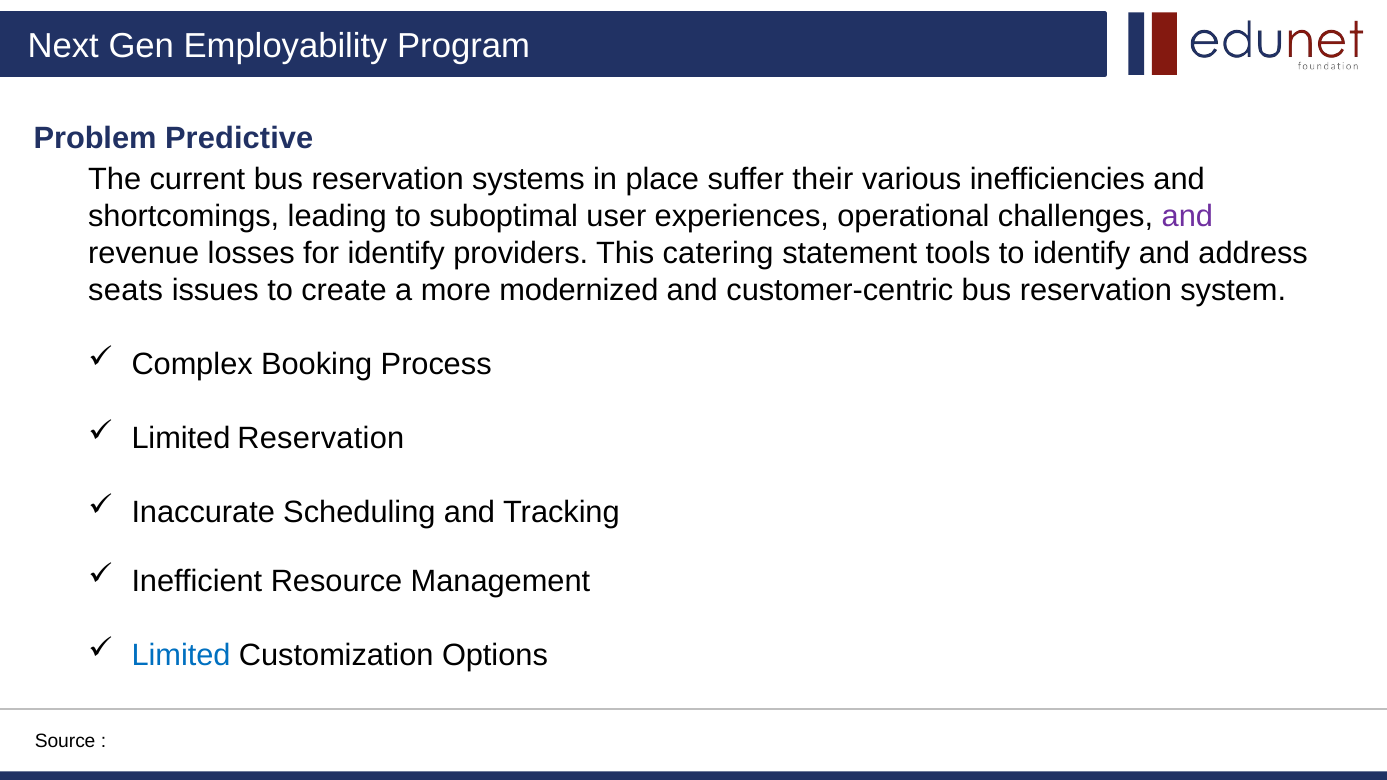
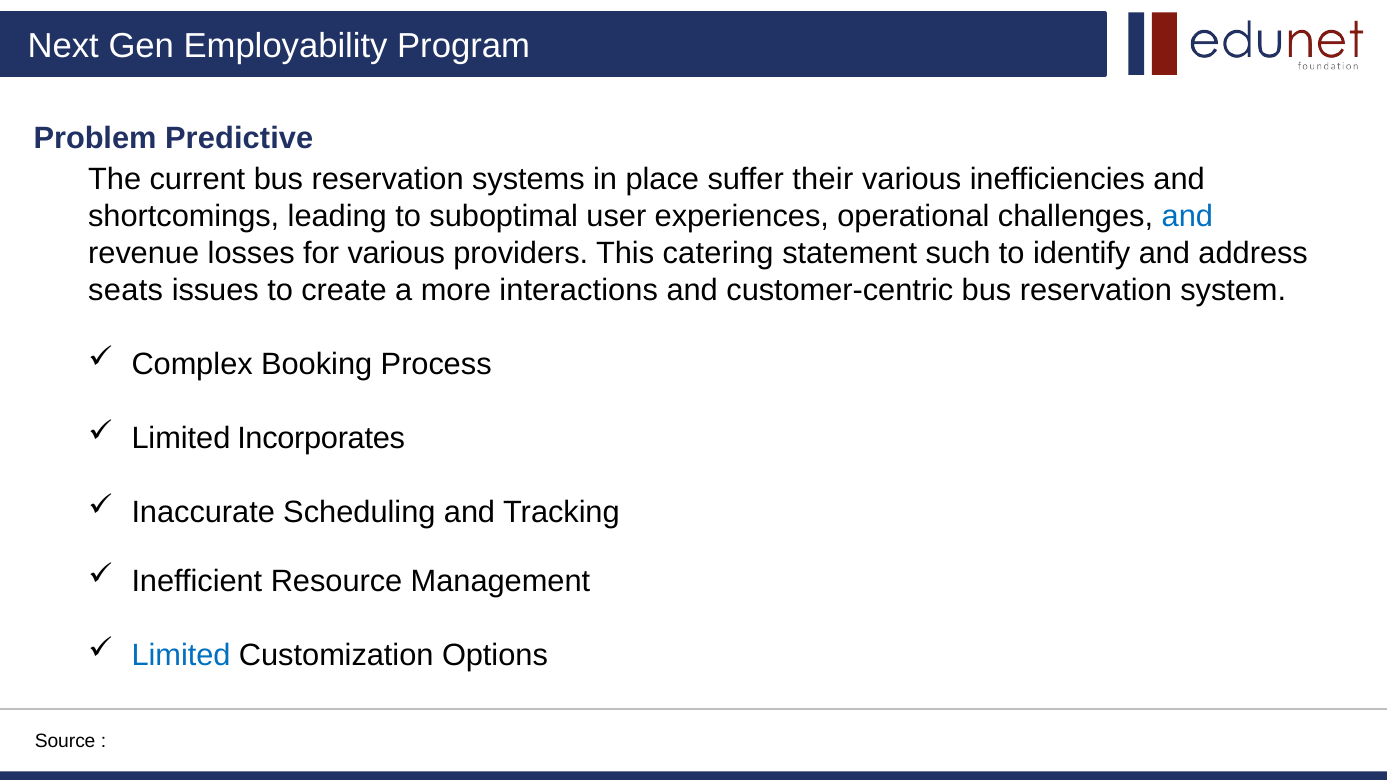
and colour: purple -> blue (1187, 217)
for identify: identify -> various (396, 254)
tools: tools -> such (958, 254)
modernized: modernized -> interactions (579, 291)
Limited Reservation: Reservation -> Incorporates (321, 439)
